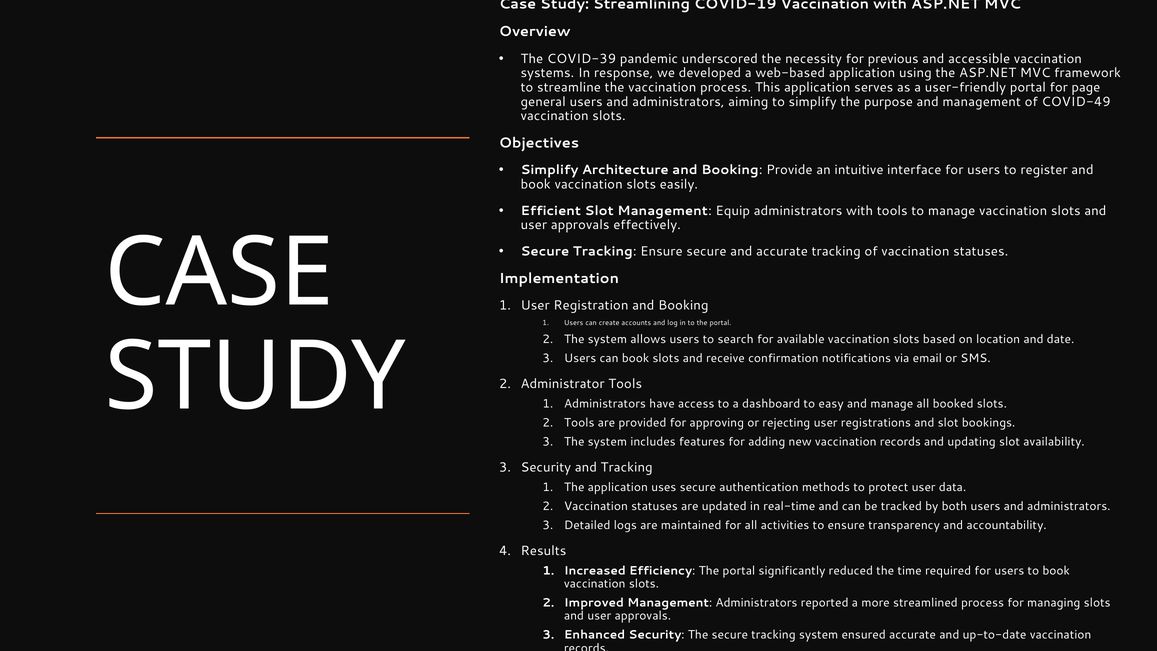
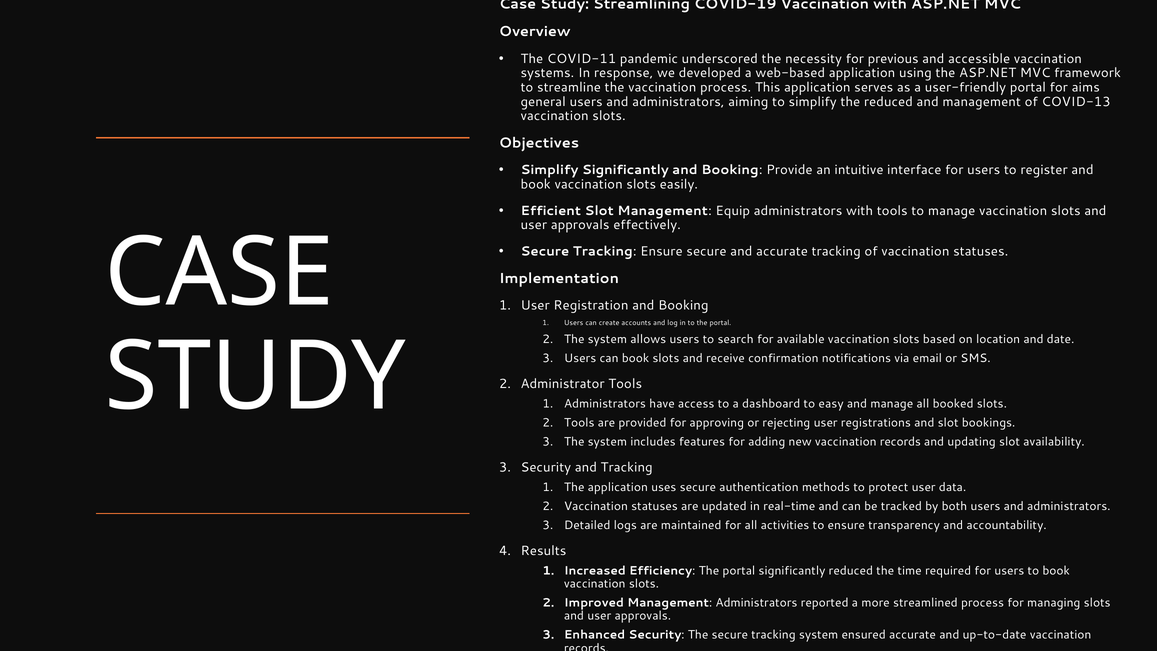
COVID-39: COVID-39 -> COVID-11 (582, 59)
page: page -> aims (1086, 87)
the purpose: purpose -> reduced (888, 102)
COVID-49: COVID-49 -> COVID-13 (1076, 102)
Simplify Architecture: Architecture -> Significantly (625, 170)
